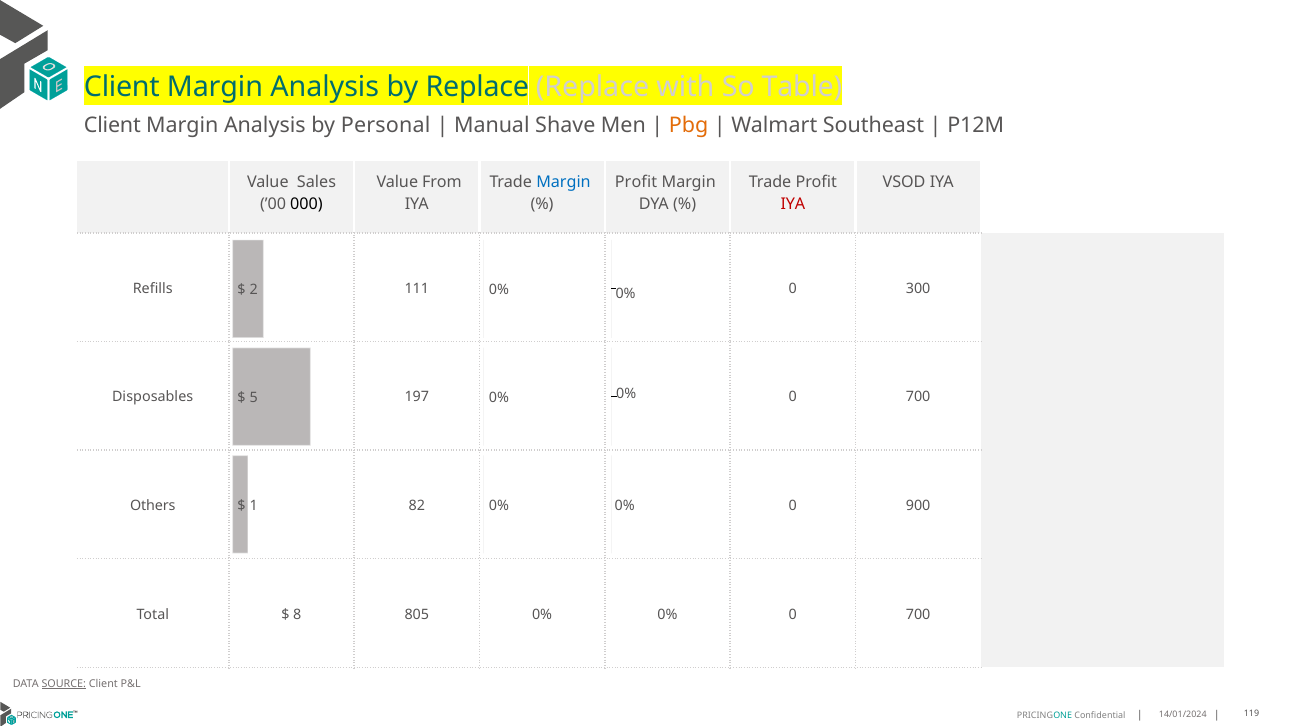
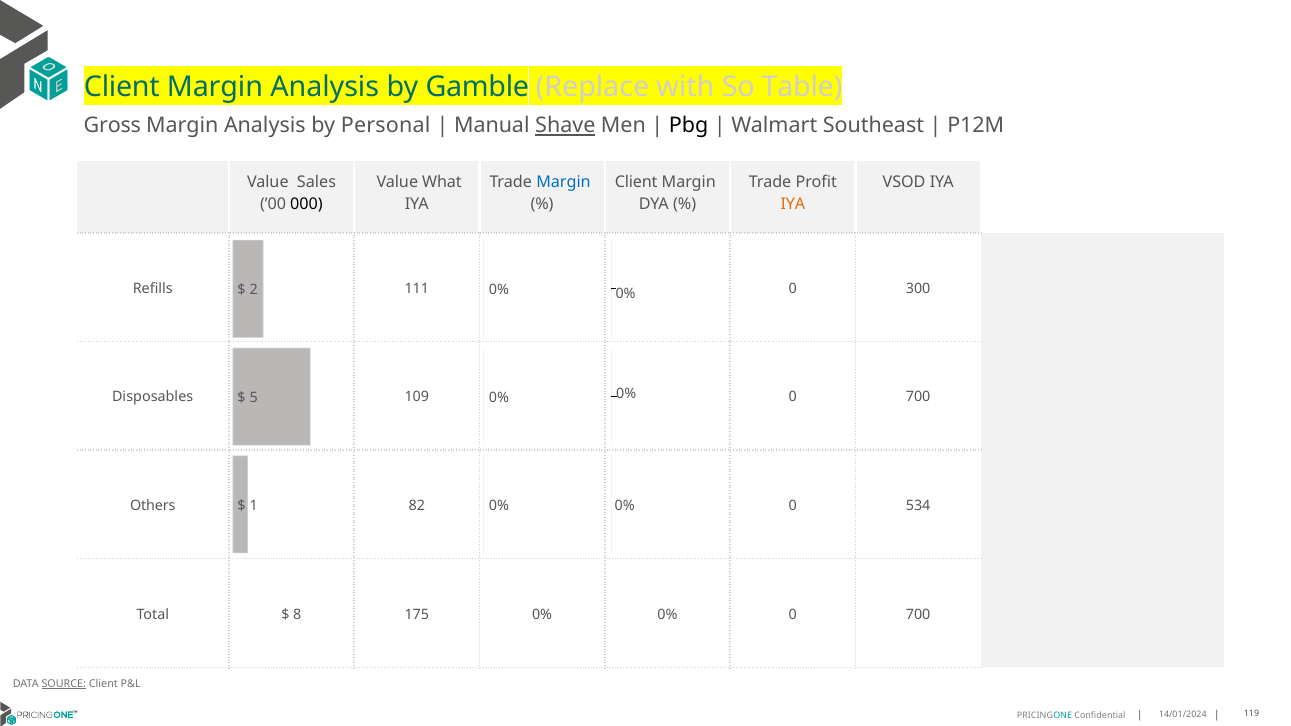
by Replace: Replace -> Gamble (477, 87)
Client: Client -> Gross (112, 126)
Shave underline: none -> present (565, 126)
Pbg colour: orange -> black (689, 126)
From: From -> What (442, 182)
Profit: Profit -> Client (636, 182)
IYA colour: red -> orange (793, 204)
197: 197 -> 109 (417, 397)
900: 900 -> 534 (918, 506)
805: 805 -> 175 (417, 614)
